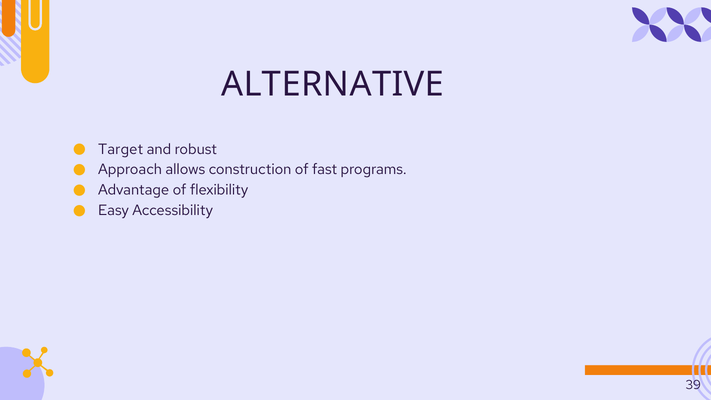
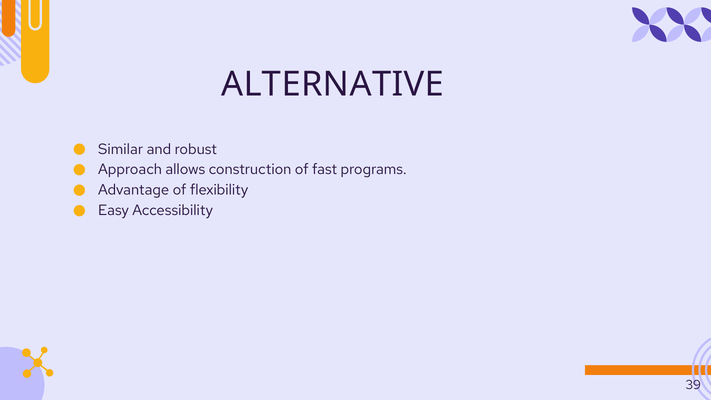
Target: Target -> Similar (121, 149)
